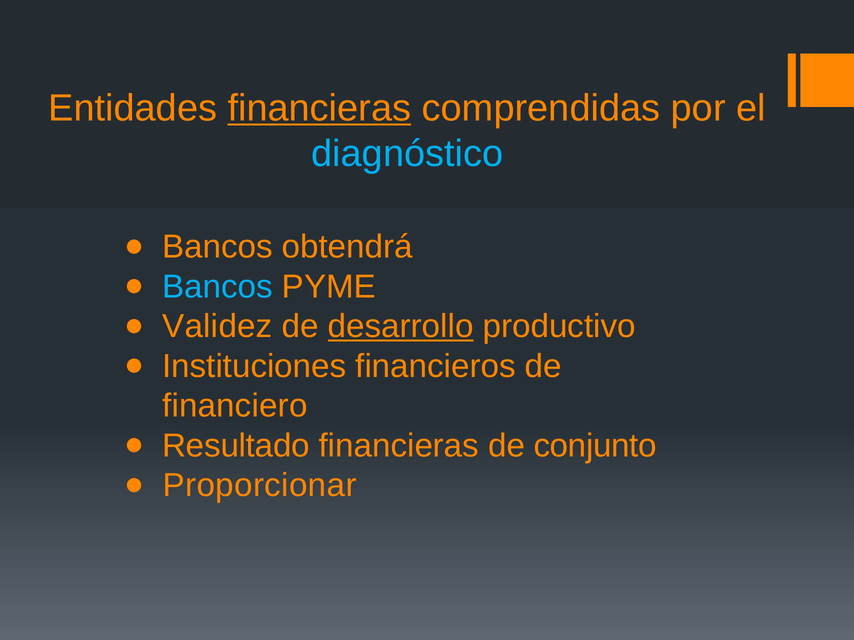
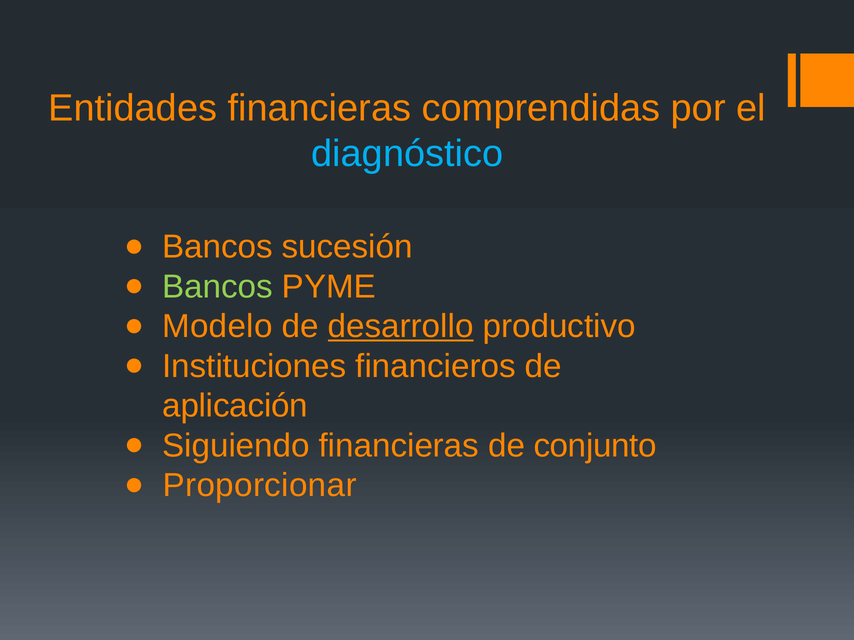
financieras underline: present -> none (319, 108)
obtendrá: obtendrá -> sucesión (347, 247)
Bancos colour: light blue -> light green (218, 287)
Validez: Validez -> Modelo (217, 327)
financiero: financiero -> aplicación (235, 406)
Resultado: Resultado -> Siguiendo (236, 446)
